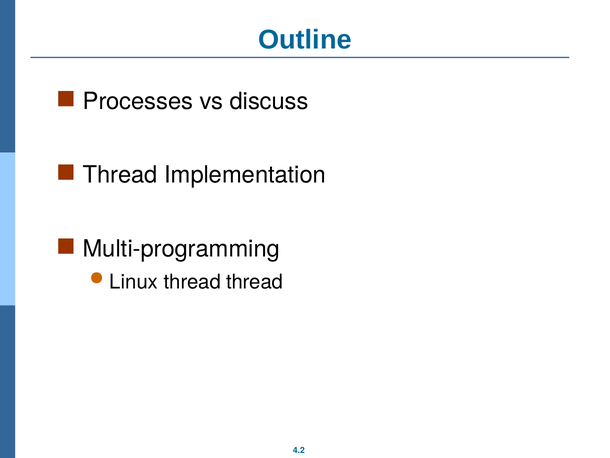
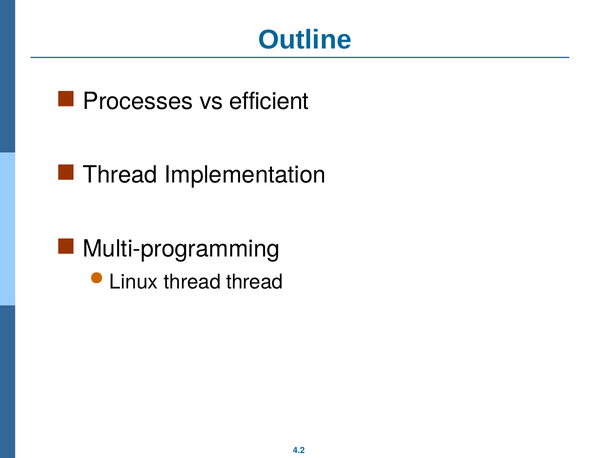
discuss: discuss -> efficient (269, 101)
